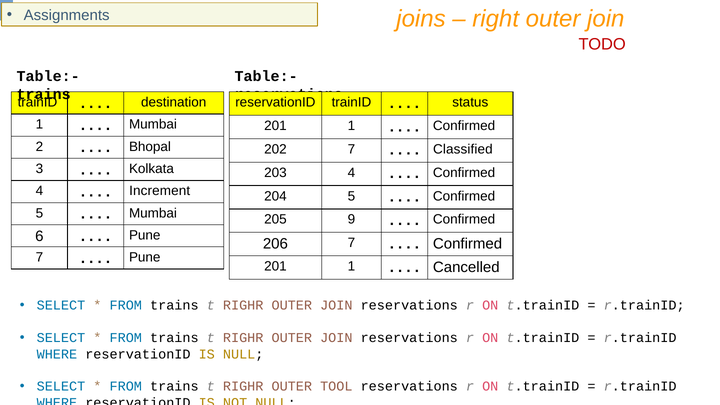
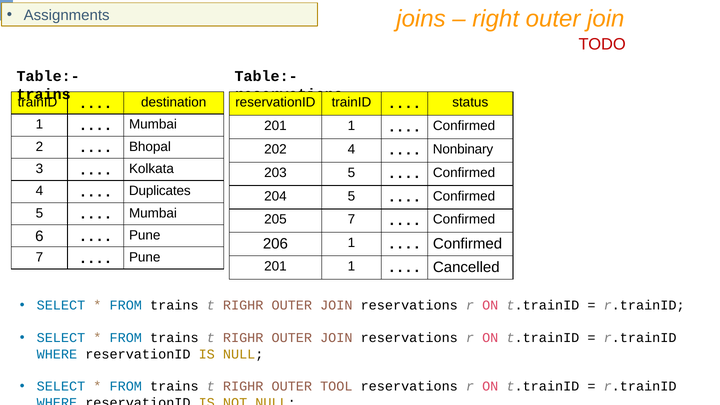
202 7: 7 -> 4 (351, 149)
Classified: Classified -> Nonbinary (463, 149)
203 4: 4 -> 5 (351, 173)
Increment: Increment -> Duplicates (160, 191)
205 9: 9 -> 7 (351, 219)
206 7: 7 -> 1 (351, 243)
